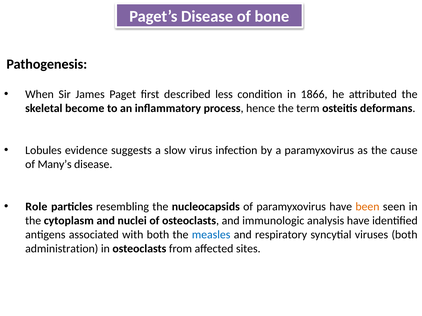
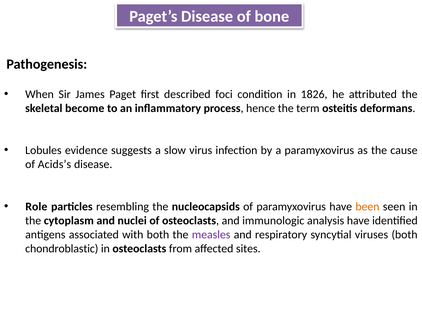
less: less -> foci (224, 94)
1866: 1866 -> 1826 (314, 94)
Many’s: Many’s -> Acids’s (54, 165)
measles colour: blue -> purple (211, 235)
administration: administration -> chondroblastic (62, 249)
